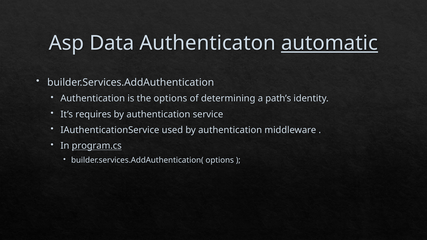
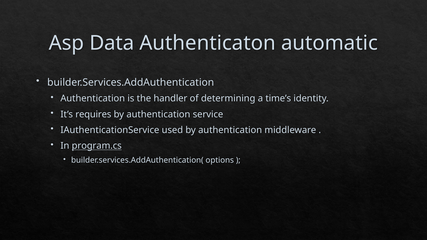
automatic underline: present -> none (329, 43)
the options: options -> handler (170, 99)
path’s: path’s -> time’s (278, 99)
